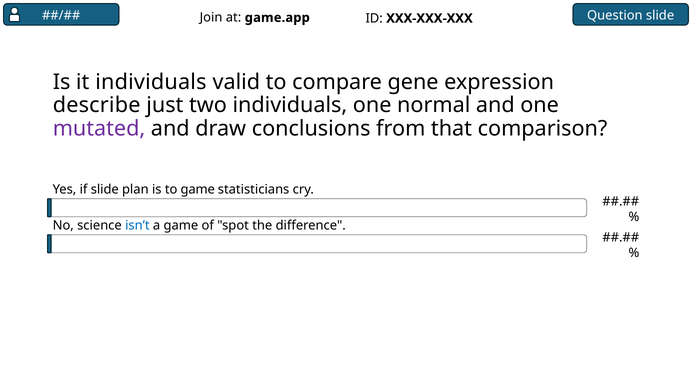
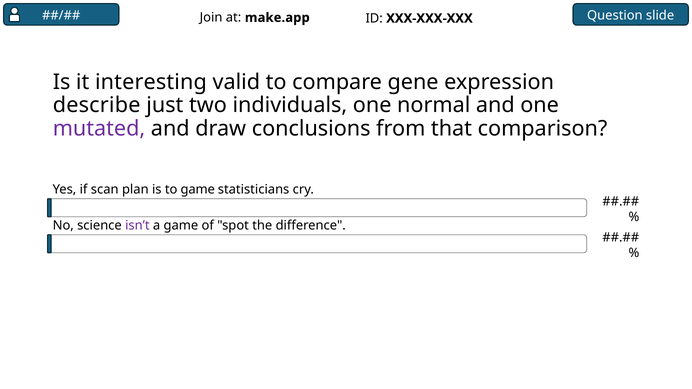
game.app: game.app -> make.app (277, 18)
it individuals: individuals -> interesting (151, 82)
if slide: slide -> scan (105, 190)
isn’t colour: blue -> purple (137, 226)
